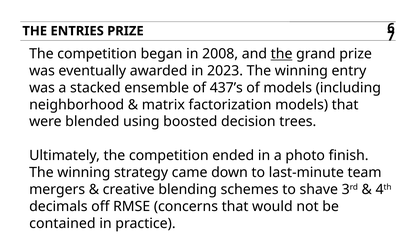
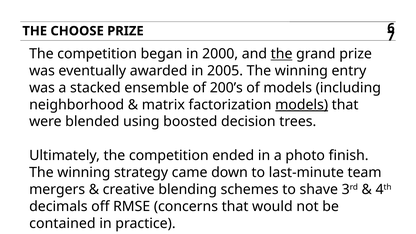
ENTRIES: ENTRIES -> CHOOSE (77, 31)
2008: 2008 -> 2000 (220, 54)
2023: 2023 -> 2005 (225, 71)
437’s: 437’s -> 200’s (226, 88)
models underline: none -> present (302, 105)
